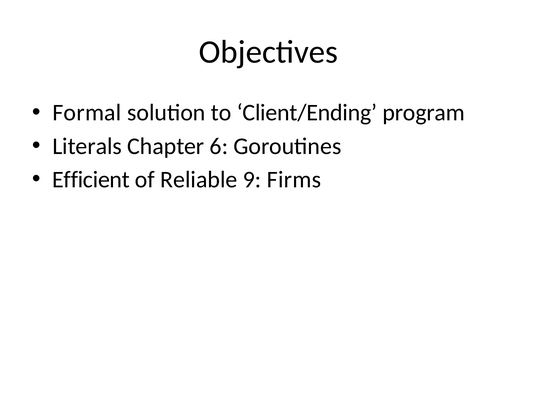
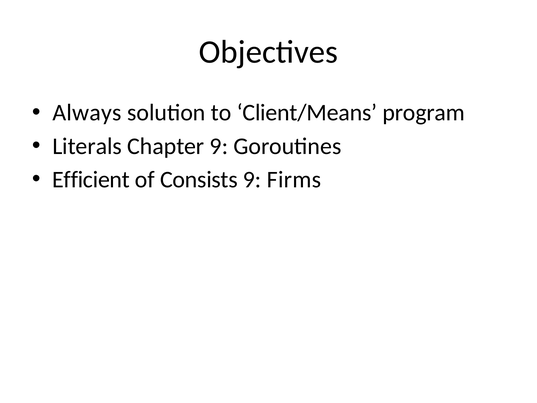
Formal: Formal -> Always (87, 113)
Client/Ending: Client/Ending -> Client/Means (307, 113)
Chapter 6: 6 -> 9 (219, 146)
Reliable: Reliable -> Consists (199, 180)
